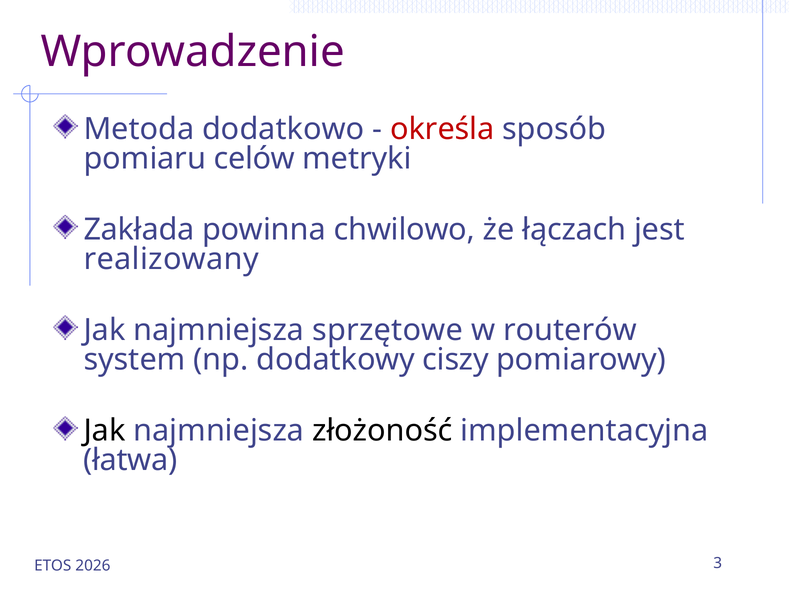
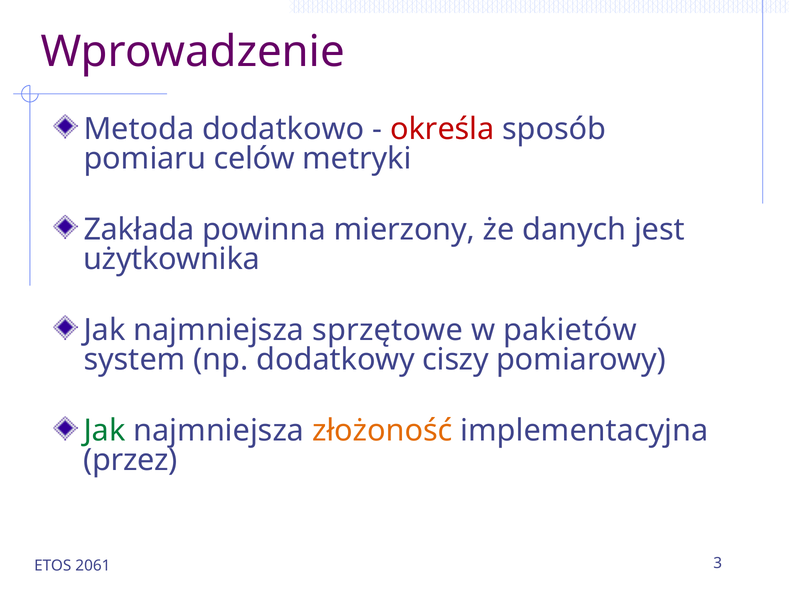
chwilowo: chwilowo -> mierzony (404, 230)
łączach: łączach -> danych (574, 230)
realizowany: realizowany -> użytkownika (172, 259)
routerów: routerów -> pakietów (570, 331)
Jak colour: black -> green (104, 431)
złożoność colour: black -> orange (382, 431)
łatwa: łatwa -> przez (130, 461)
2026: 2026 -> 2061 (93, 566)
